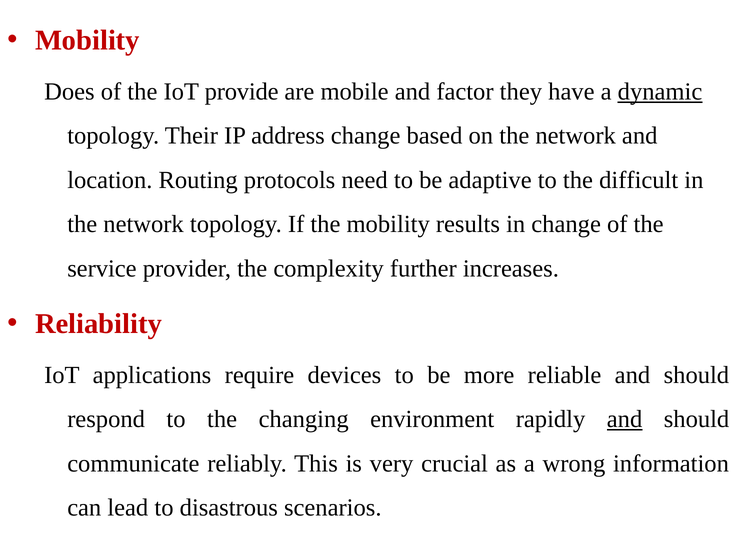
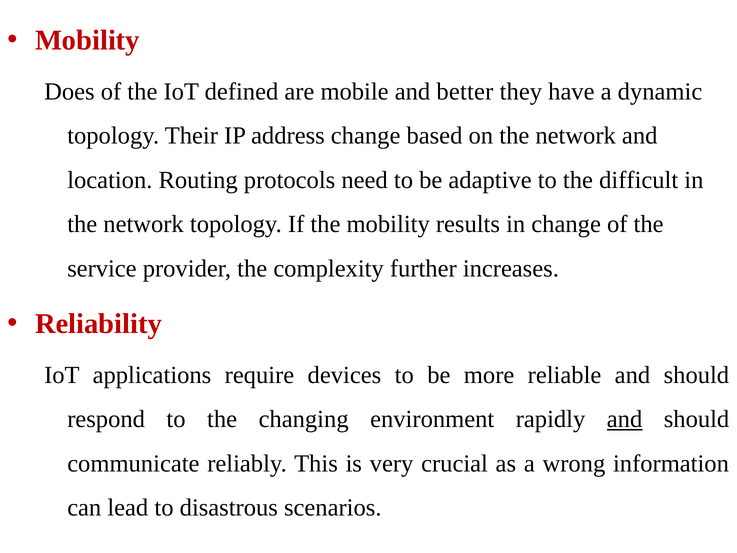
provide: provide -> defined (242, 91)
factor: factor -> better (465, 91)
dynamic underline: present -> none (660, 91)
